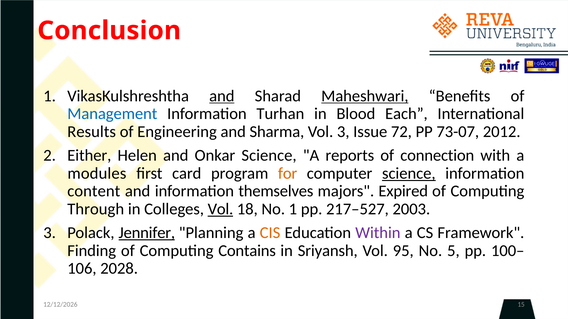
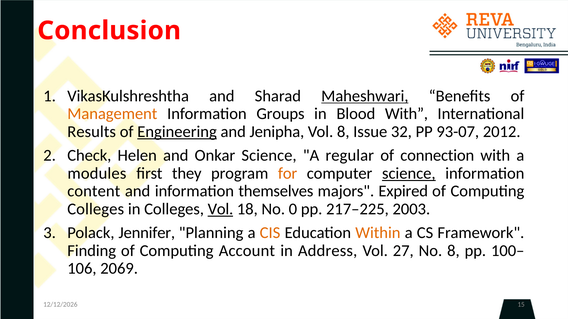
and underline: present -> none (222, 96)
Management colour: blue -> orange (112, 114)
Turhan: Turhan -> Groups (280, 114)
Blood Each: Each -> With (406, 114)
Engineering underline: none -> present (177, 132)
Sharma: Sharma -> Jenipha (277, 132)
Vol 3: 3 -> 8 (343, 132)
72: 72 -> 32 (401, 132)
73-07: 73-07 -> 93-07 (458, 132)
Either: Either -> Check (89, 156)
reports: reports -> regular (350, 156)
card: card -> they (187, 174)
Through: Through -> Colleges (96, 209)
No 1: 1 -> 0 (293, 209)
217–527: 217–527 -> 217–225 (357, 209)
Jennifer underline: present -> none (147, 233)
Within colour: purple -> orange (378, 233)
Contains: Contains -> Account (247, 251)
Sriyansh: Sriyansh -> Address (328, 251)
95: 95 -> 27 (403, 251)
No 5: 5 -> 8 (453, 251)
2028: 2028 -> 2069 (119, 269)
